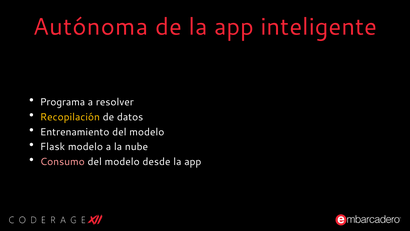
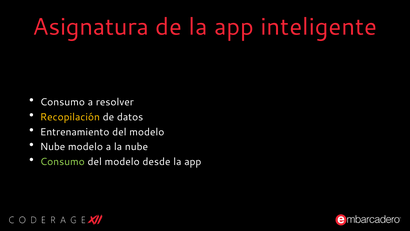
Autónoma: Autónoma -> Asignatura (91, 27)
Programa: Programa -> Consumo (62, 102)
Flask: Flask -> Nube (53, 147)
Consumo colour: pink -> light green (62, 162)
